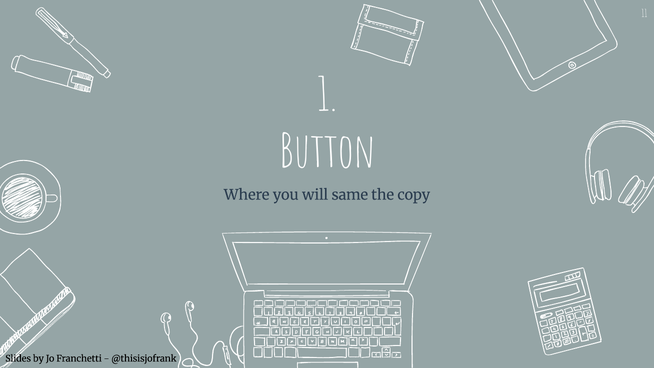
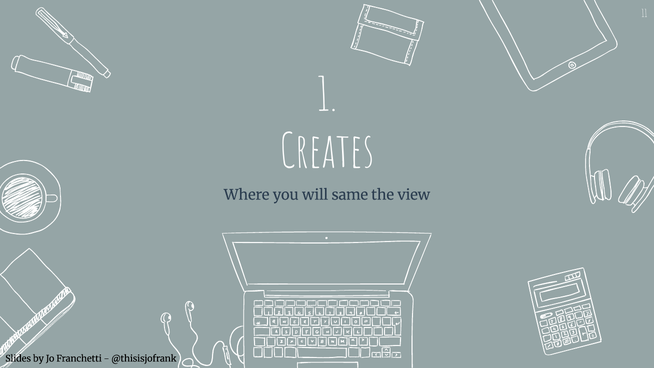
Button: Button -> Creates (327, 152)
copy: copy -> view (414, 195)
